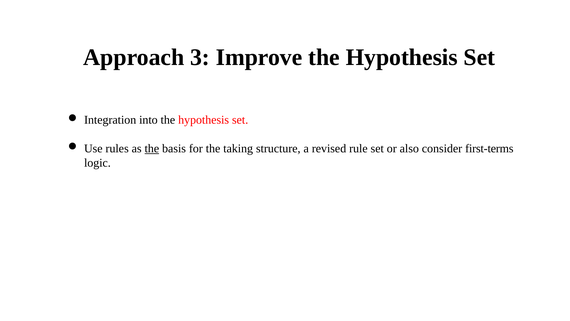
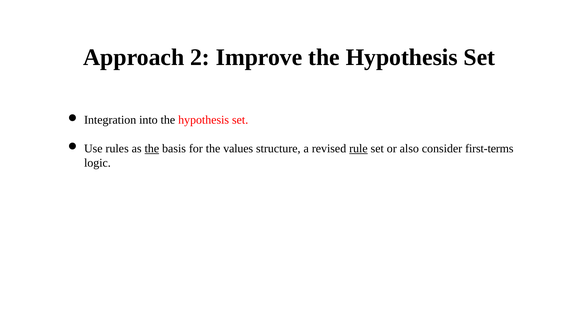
3: 3 -> 2 (200, 57)
taking: taking -> values (238, 148)
rule underline: none -> present (358, 148)
